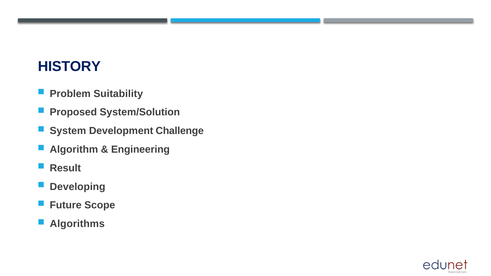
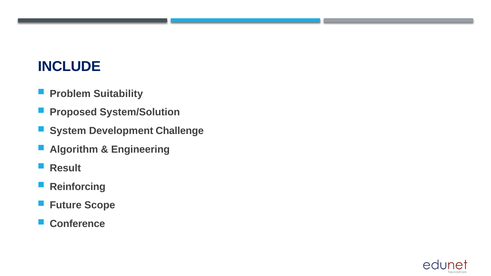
HISTORY: HISTORY -> INCLUDE (69, 66)
Developing: Developing -> Reinforcing (78, 187)
Algorithms: Algorithms -> Conference (77, 224)
